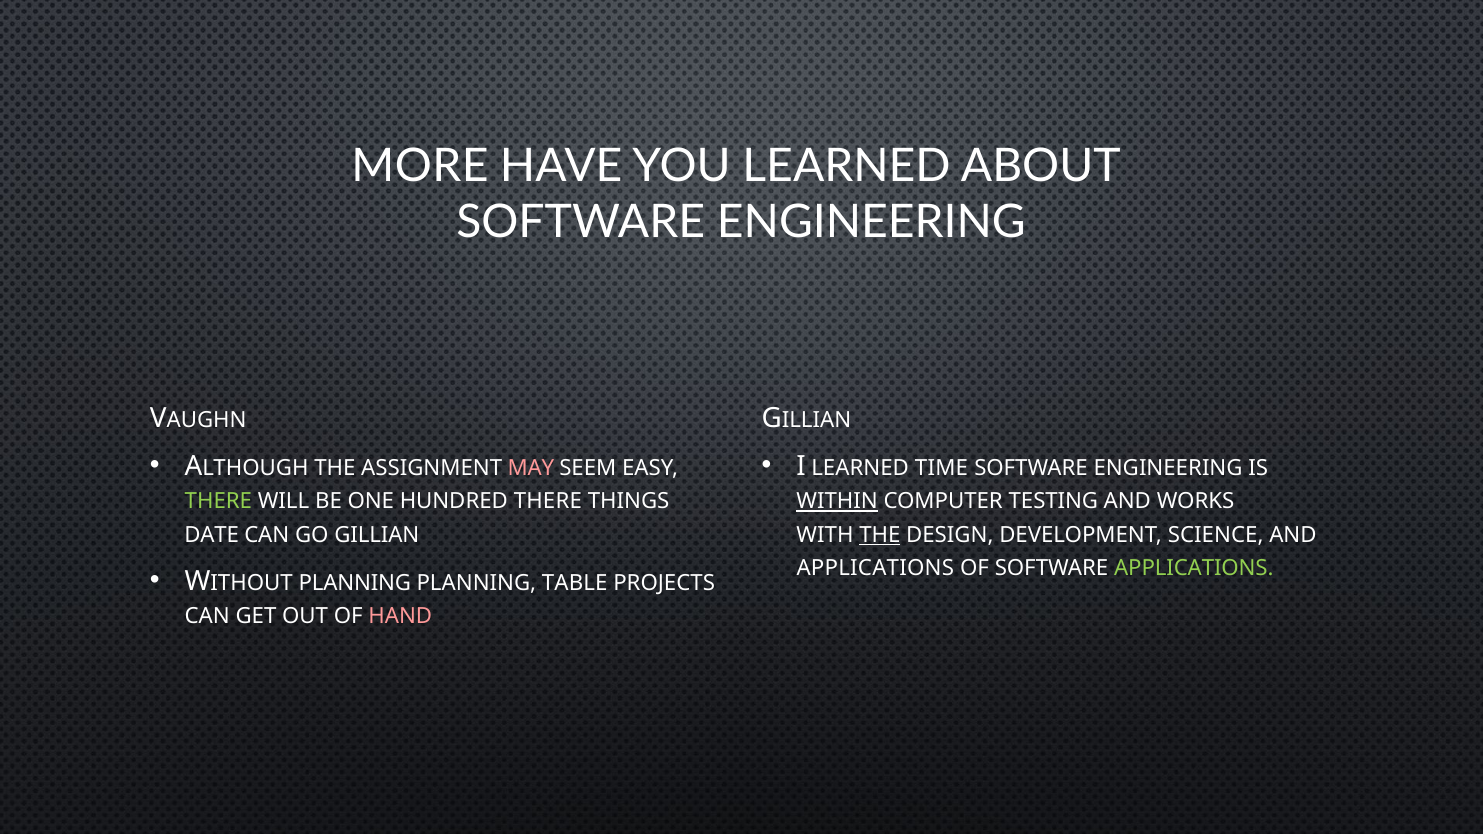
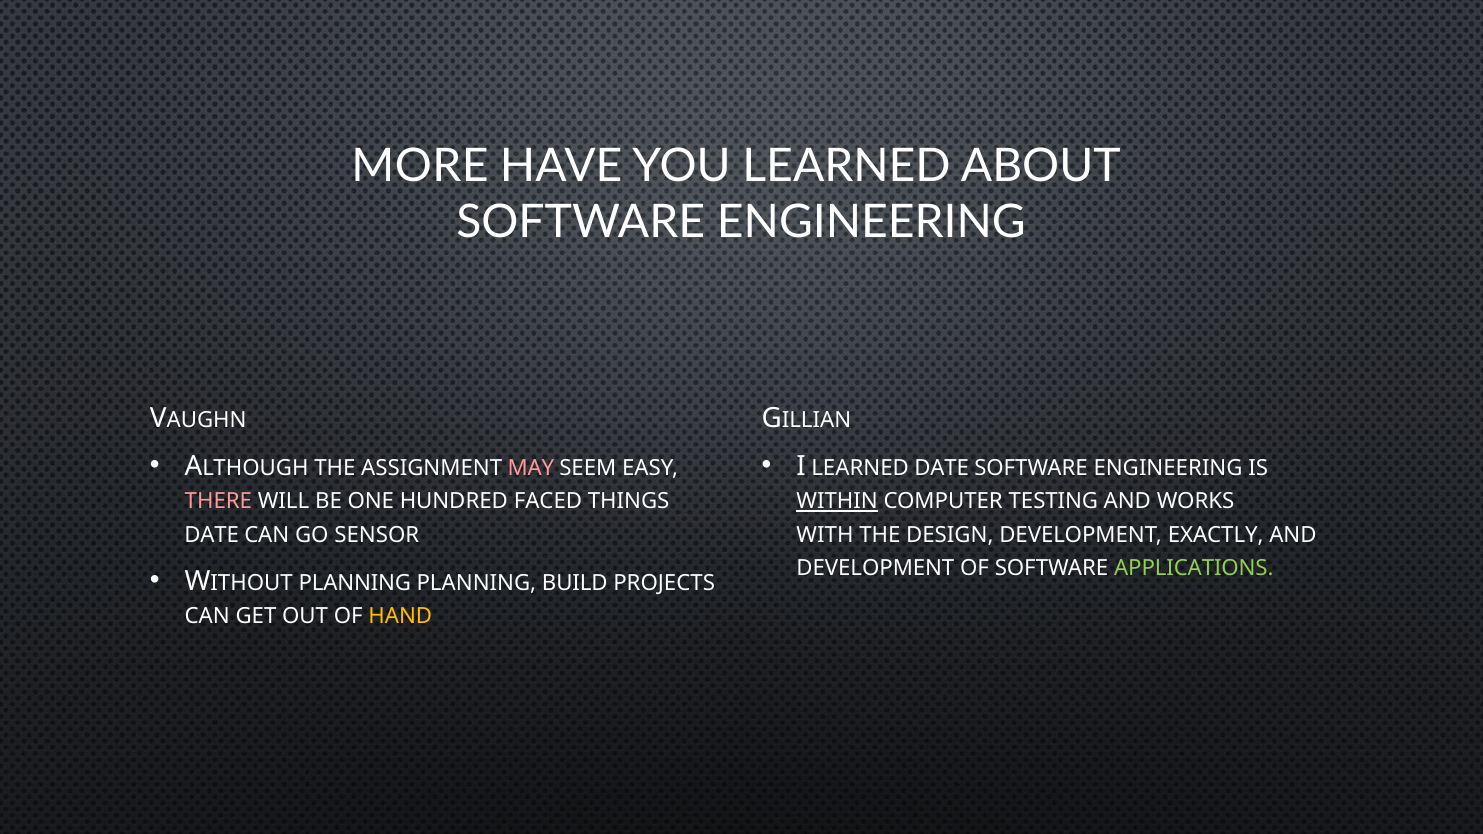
LEARNED TIME: TIME -> DATE (942, 468)
THERE colour: light green -> pink (218, 501)
HUNDRED THERE: THERE -> FACED (548, 501)
GILLIAN: GILLIAN -> SENSOR (377, 535)
THE underline: present -> none (880, 535)
SCIENCE: SCIENCE -> EXACTLY (1216, 535)
APPLICATIONS: APPLICATIONS -> DEVELOPMENT (875, 568)
TABLE: TABLE -> BUILD (575, 583)
HAND colour: pink -> yellow (400, 616)
